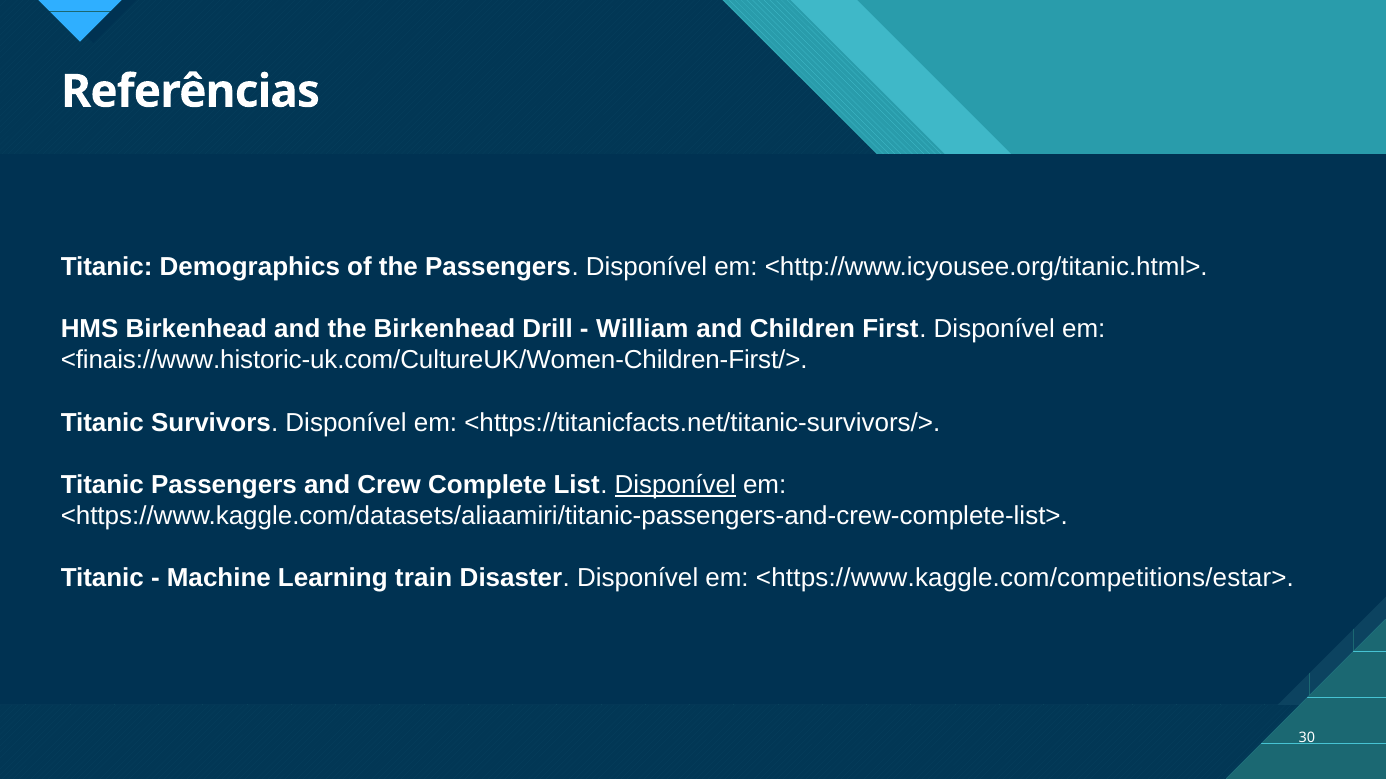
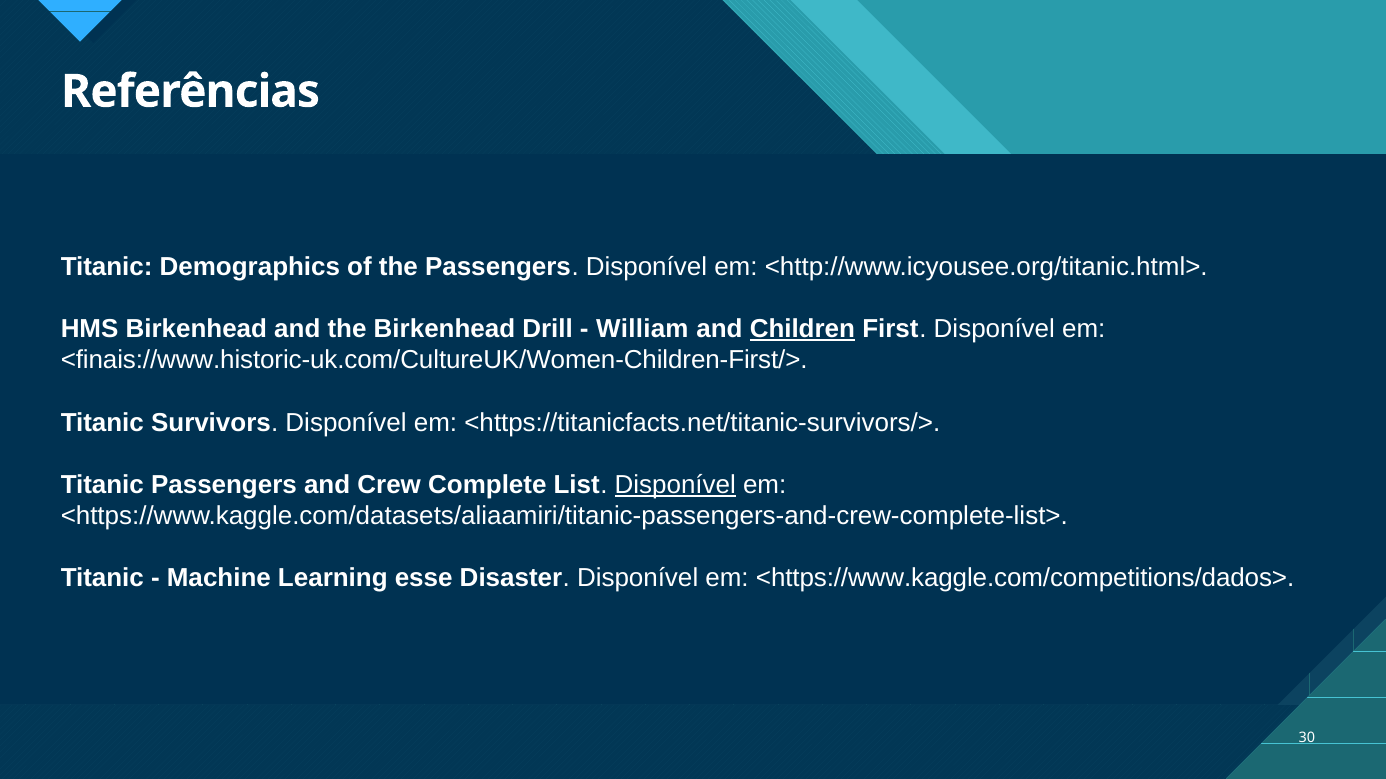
Children underline: none -> present (802, 329)
train: train -> esse (424, 579)
<https://www.kaggle.com/competitions/estar>: <https://www.kaggle.com/competitions/estar> -> <https://www.kaggle.com/competitions/dados> (1025, 579)
